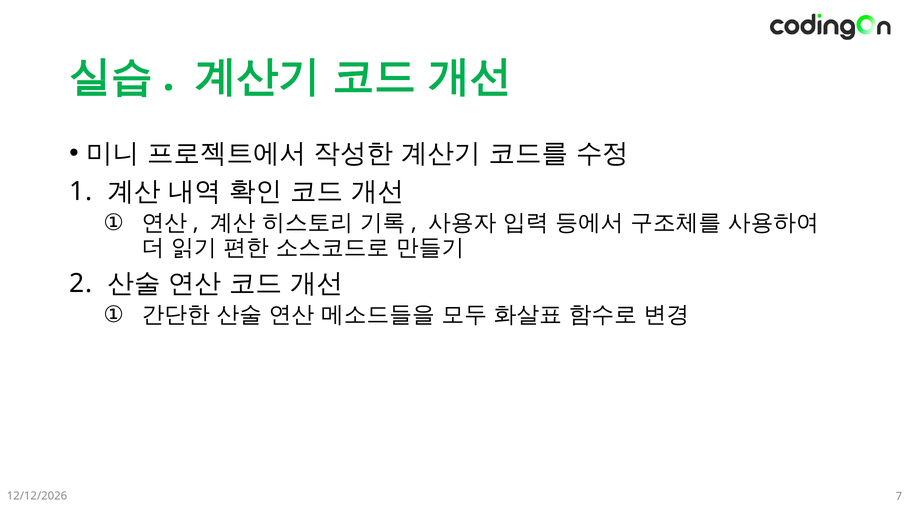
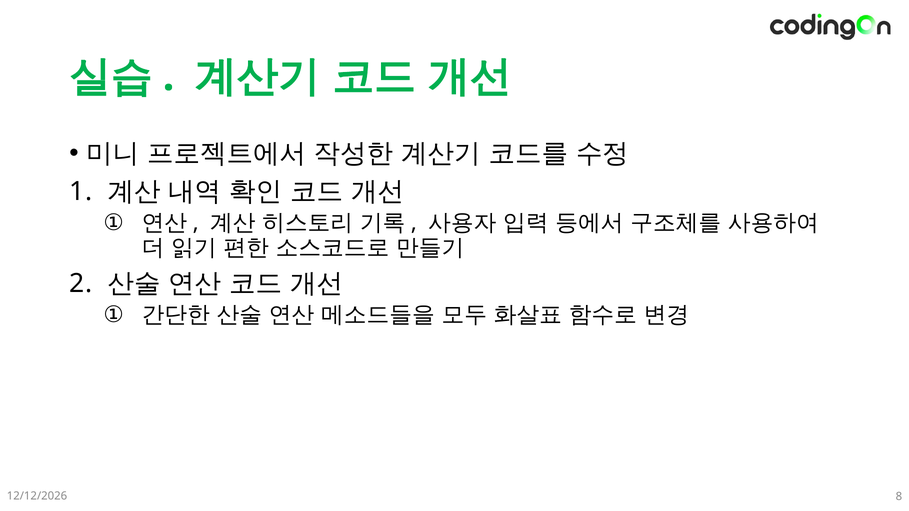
7: 7 -> 8 (899, 497)
